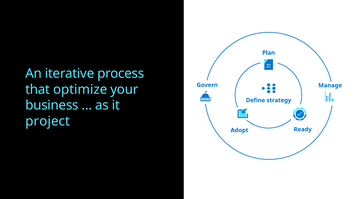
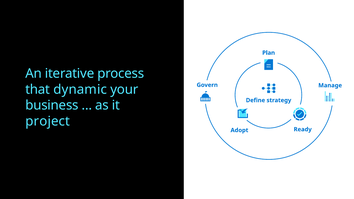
optimize: optimize -> dynamic (80, 89)
